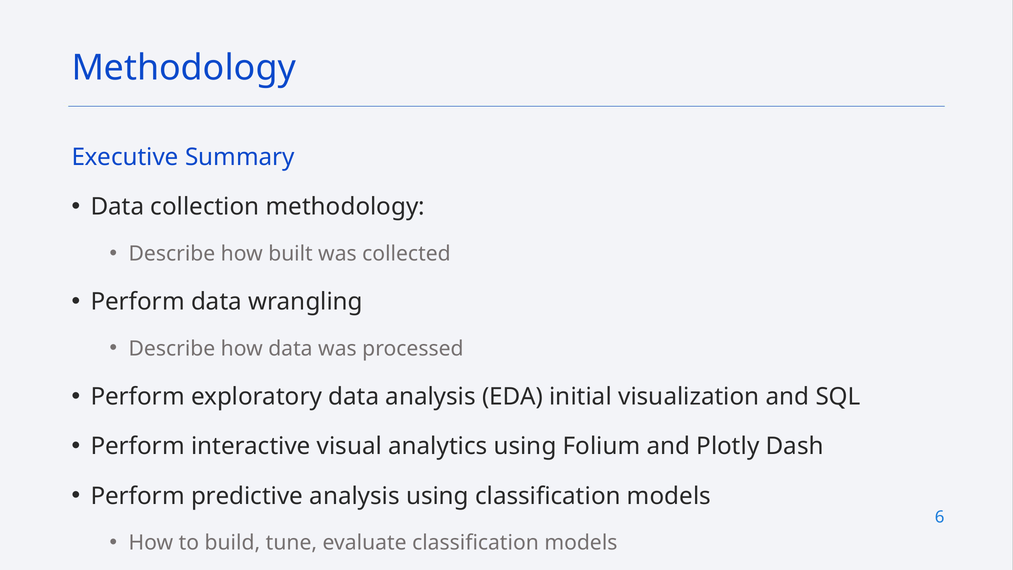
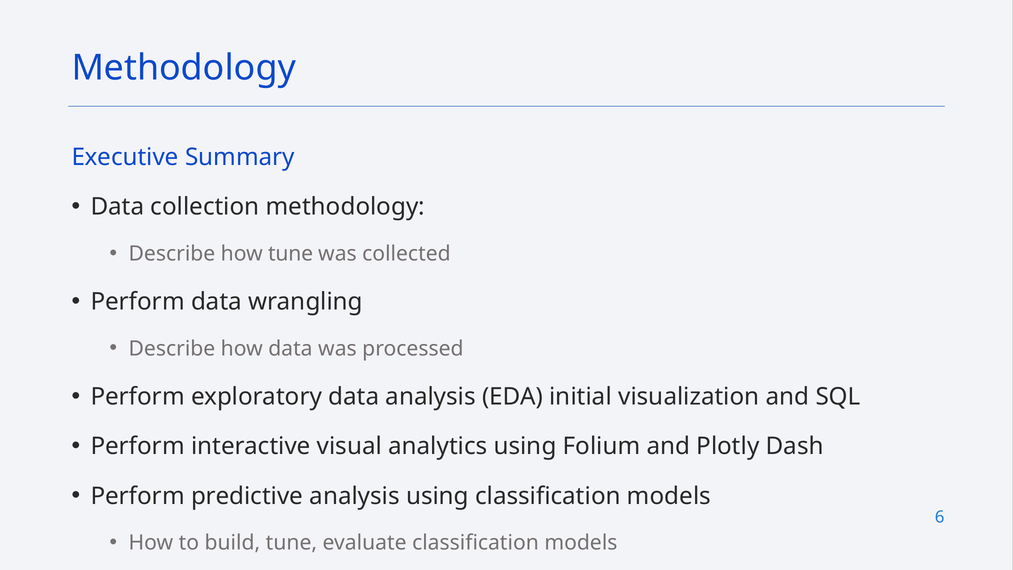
how built: built -> tune (291, 254)
